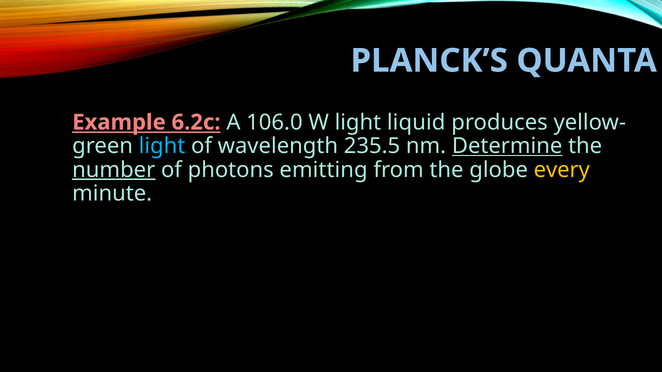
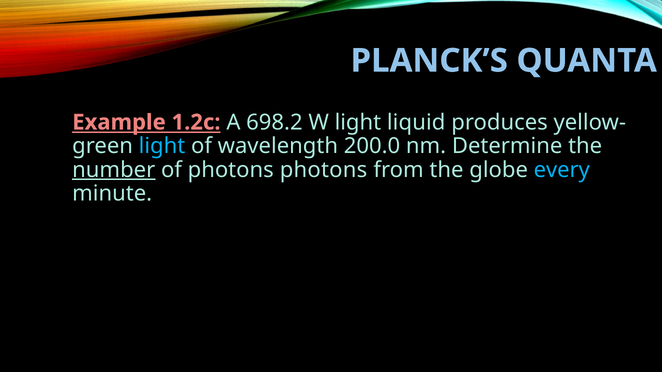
6.2c: 6.2c -> 1.2c (196, 122)
106.0: 106.0 -> 698.2 (274, 122)
235.5: 235.5 -> 200.0 (372, 146)
Determine underline: present -> none (507, 146)
photons emitting: emitting -> photons (324, 170)
every colour: yellow -> light blue (562, 170)
